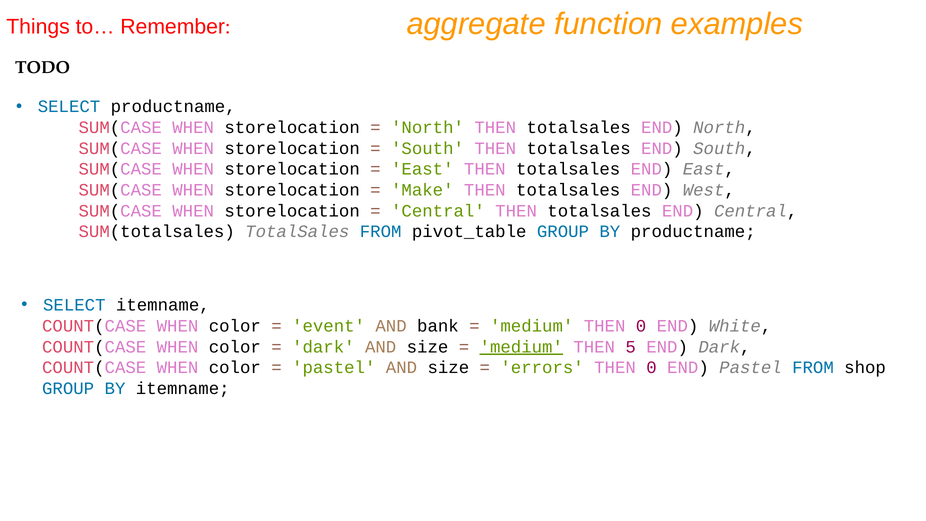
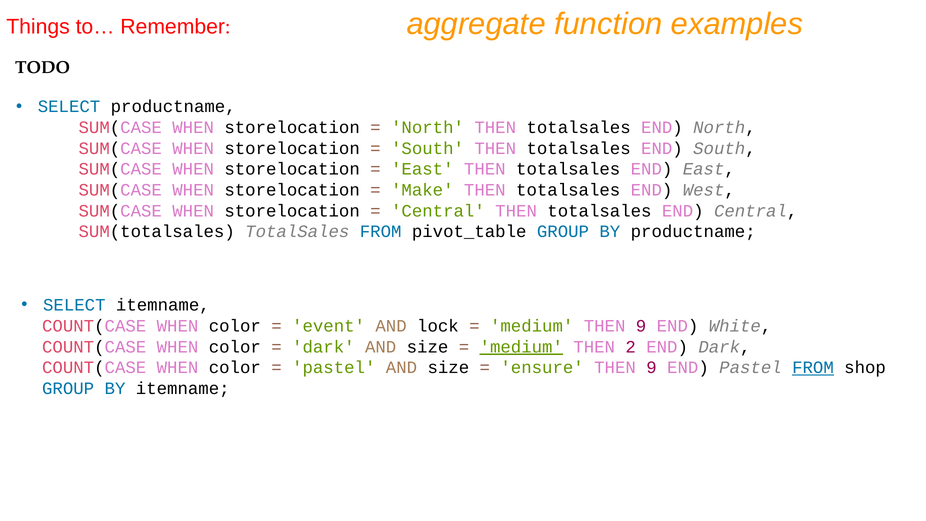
bank: bank -> lock (438, 326)
medium THEN 0: 0 -> 9 (641, 326)
5: 5 -> 2 (631, 347)
errors: errors -> ensure (542, 368)
0: 0 -> 9 (651, 368)
FROM underline: none -> present (813, 368)
